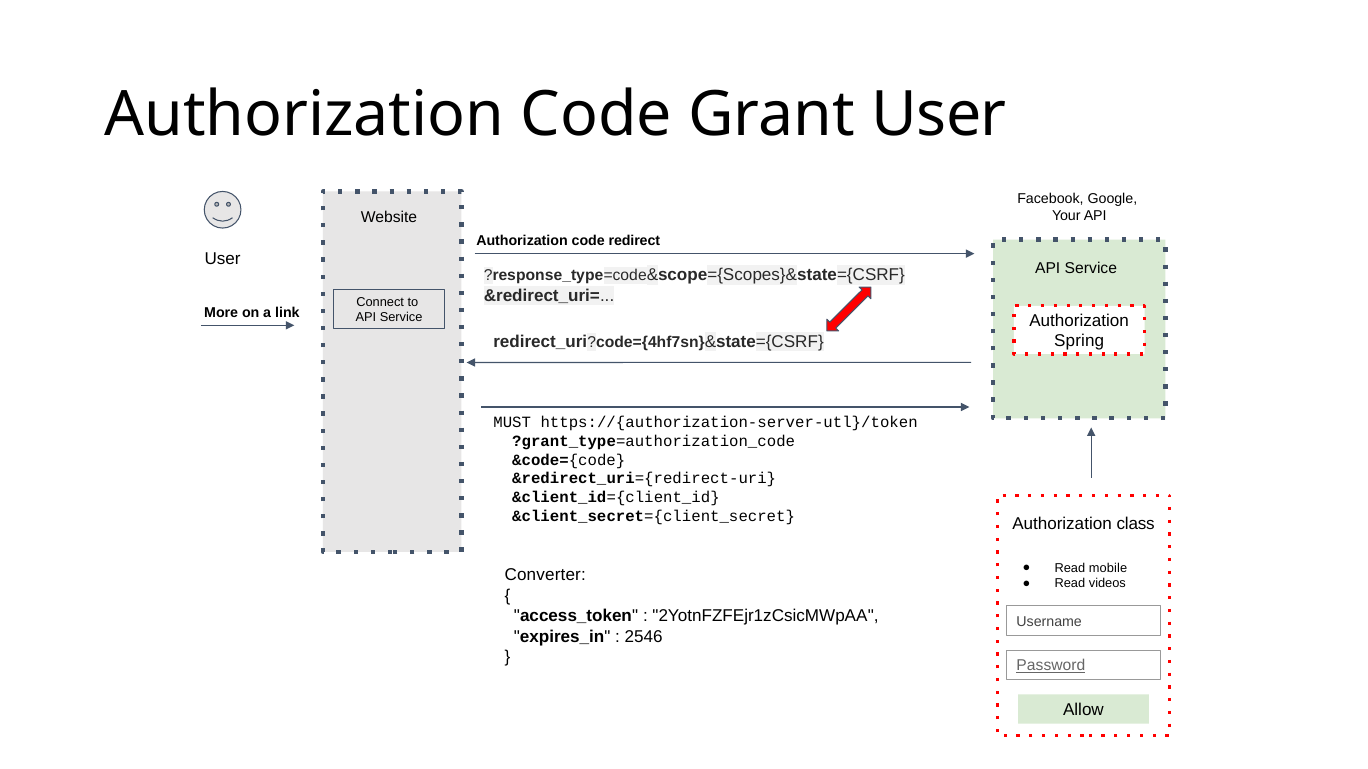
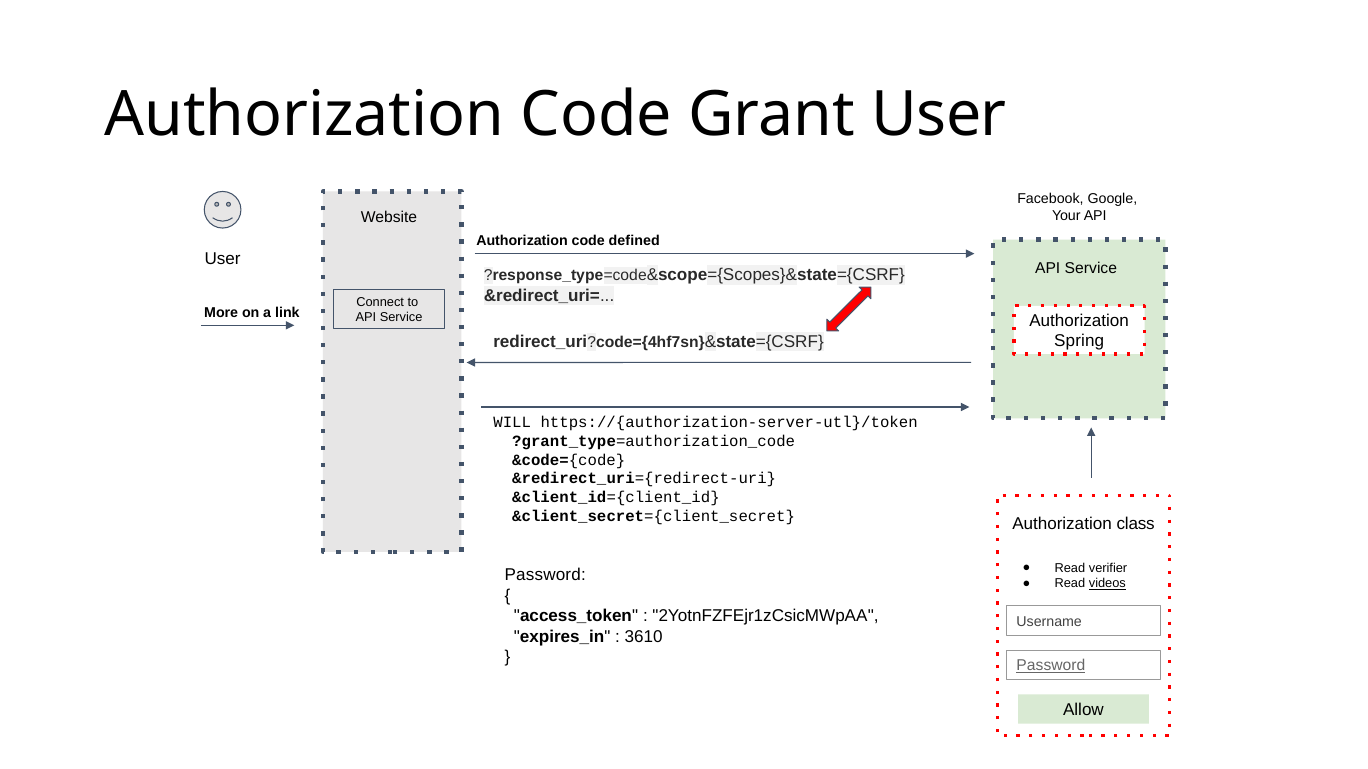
redirect: redirect -> defined (634, 241)
MUST: MUST -> WILL (512, 423)
mobile: mobile -> verifier (1108, 569)
Converter: Converter -> Password (545, 575)
videos underline: none -> present (1107, 584)
2546: 2546 -> 3610 (644, 637)
